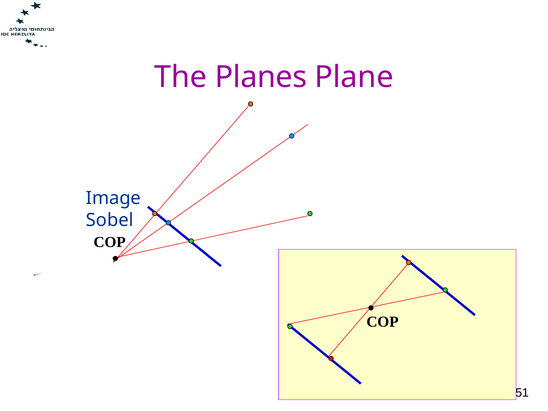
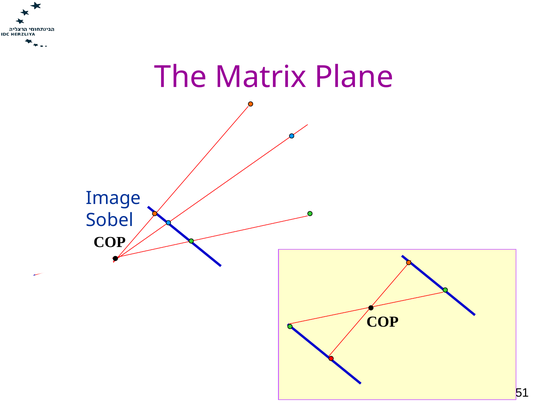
Planes: Planes -> Matrix (261, 77)
